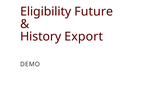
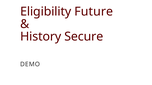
Export: Export -> Secure (84, 37)
